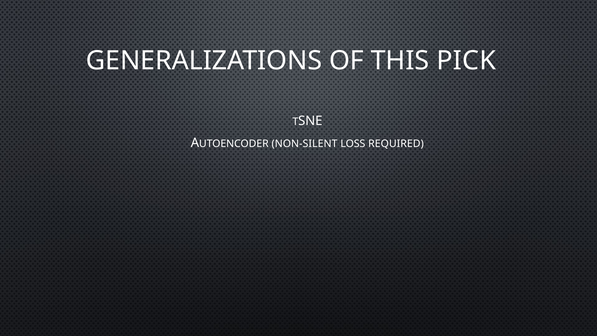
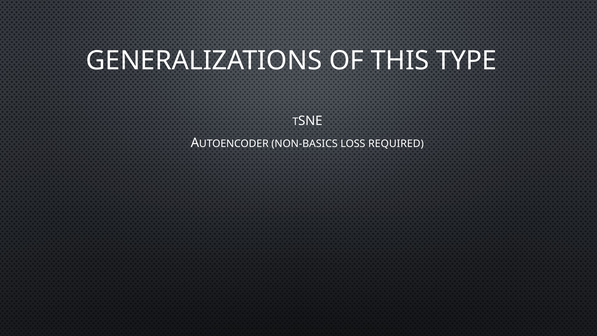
PICK: PICK -> TYPE (466, 61)
NON-SILENT: NON-SILENT -> NON-BASICS (305, 144)
